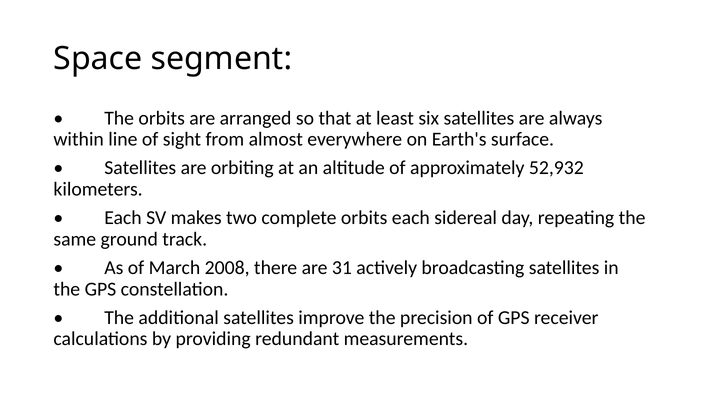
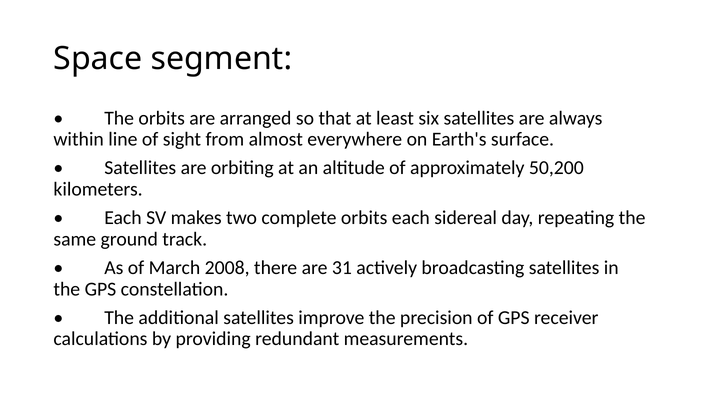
52,932: 52,932 -> 50,200 (556, 168)
